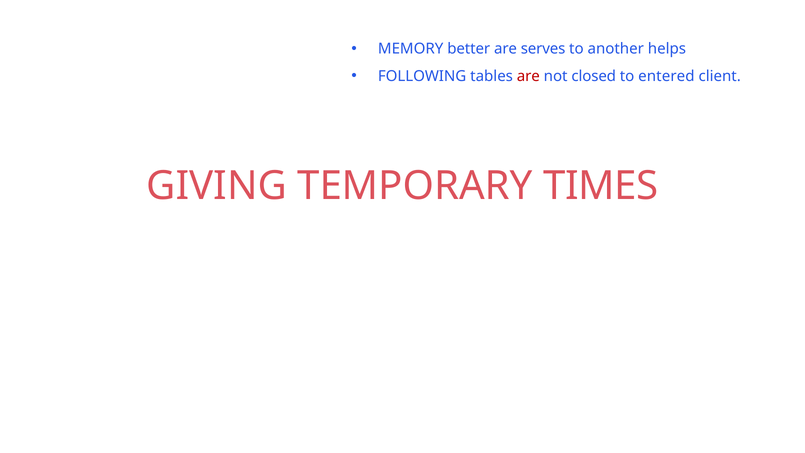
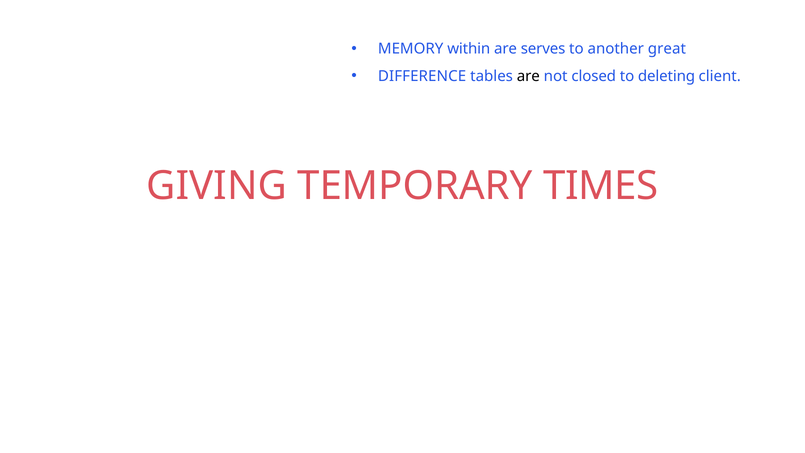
better: better -> within (469, 49)
helps: helps -> great (667, 49)
FOLLOWING: FOLLOWING -> DIFFERENCE (422, 76)
are colour: red -> black (528, 76)
entered: entered -> deleting (667, 76)
